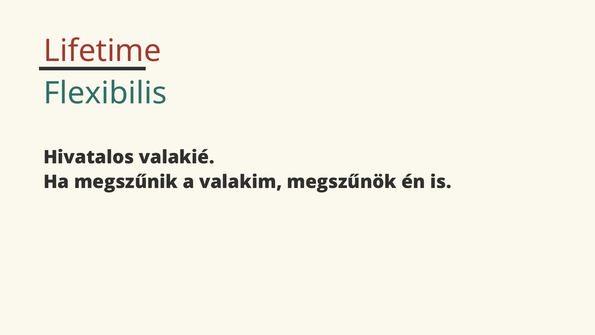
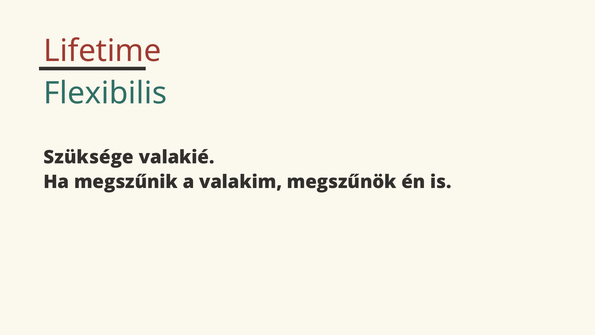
Hivatalos: Hivatalos -> Szüksége (89, 157)
